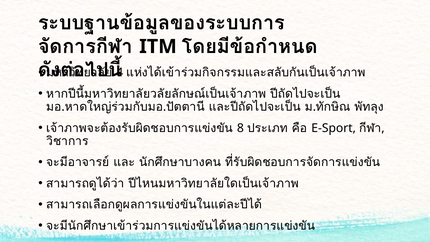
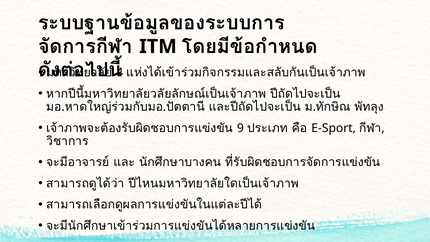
8: 8 -> 9 (240, 128)
